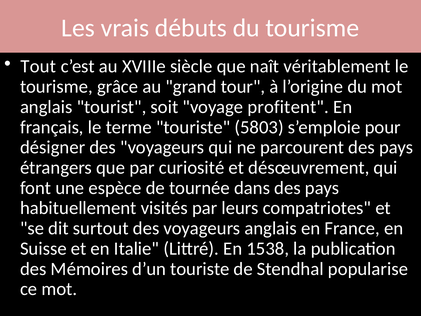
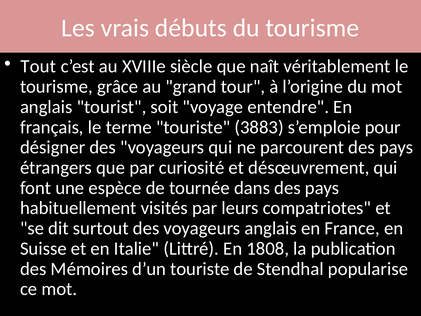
profitent: profitent -> entendre (288, 107)
5803: 5803 -> 3883 (259, 127)
1538: 1538 -> 1808 (268, 248)
